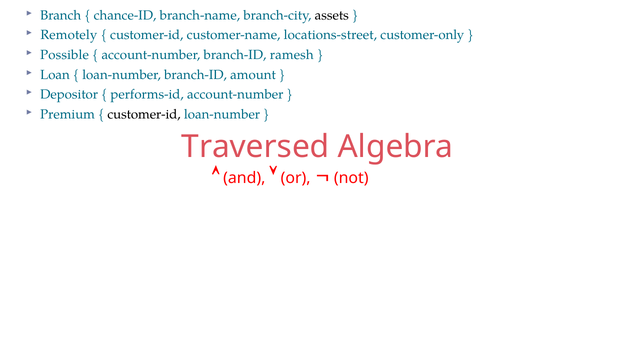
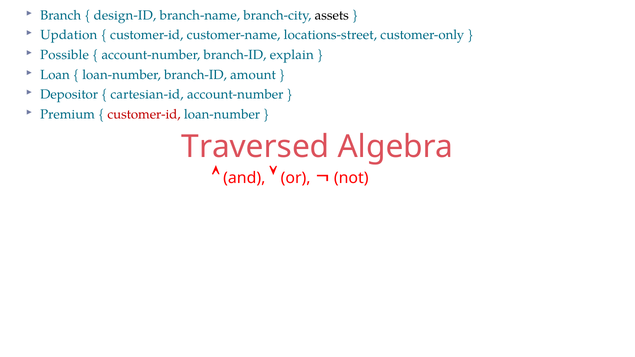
chance-ID: chance-ID -> design-ID (125, 15)
Remotely: Remotely -> Updation (69, 35)
ramesh: ramesh -> explain (292, 55)
performs-id: performs-id -> cartesian-id (147, 95)
customer-id colour: black -> red (144, 114)
